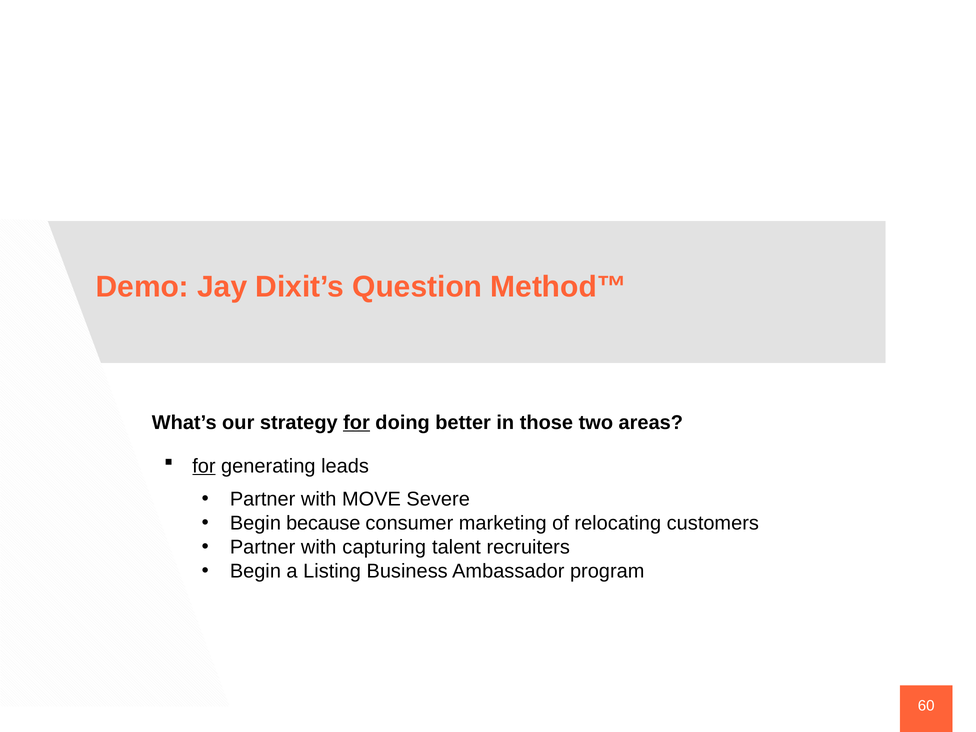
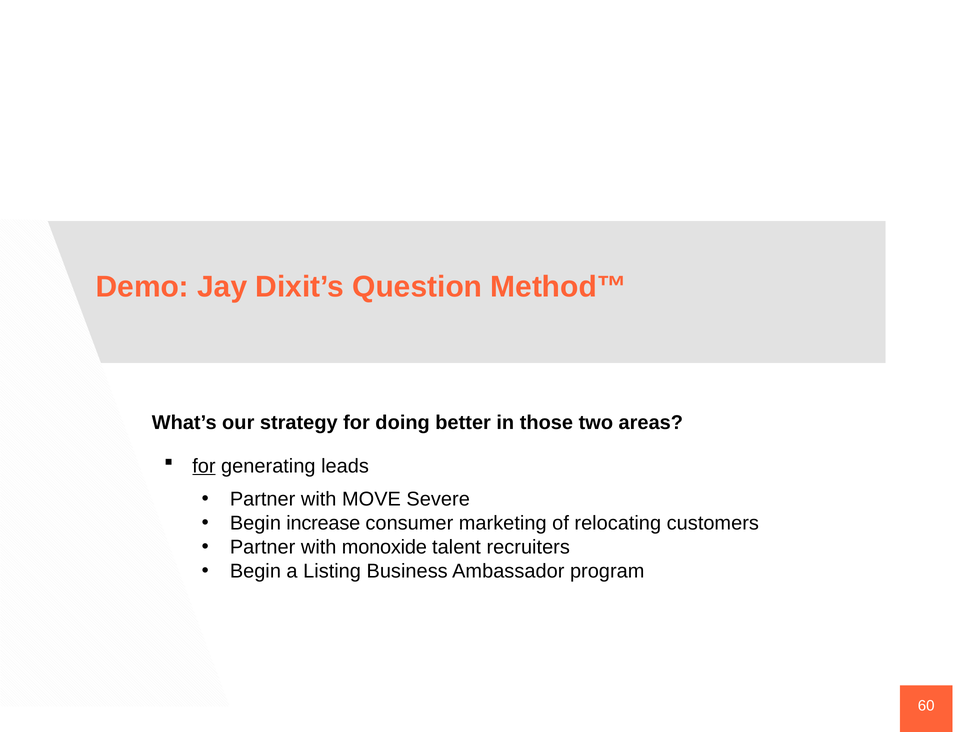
for underline: present -> none (357, 423)
because: because -> increase (323, 523)
capturing: capturing -> monoxide (384, 547)
